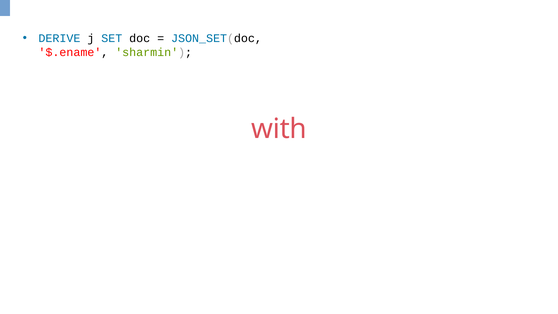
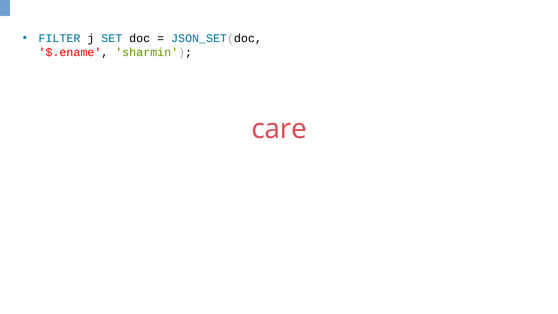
DERIVE: DERIVE -> FILTER (59, 38)
with: with -> care (279, 129)
